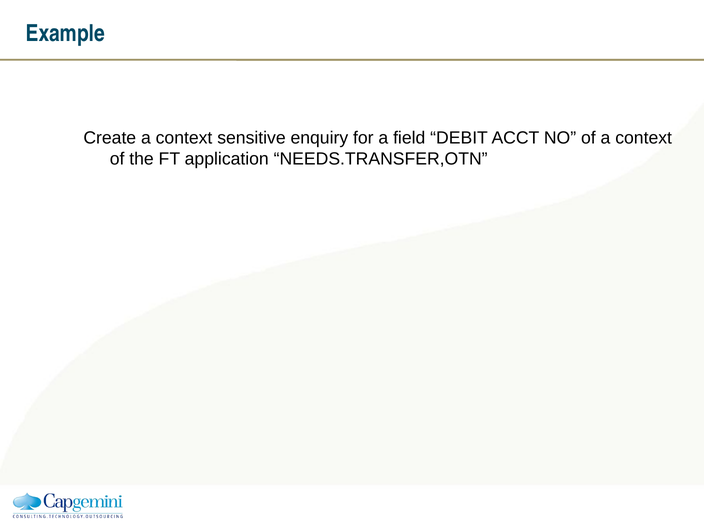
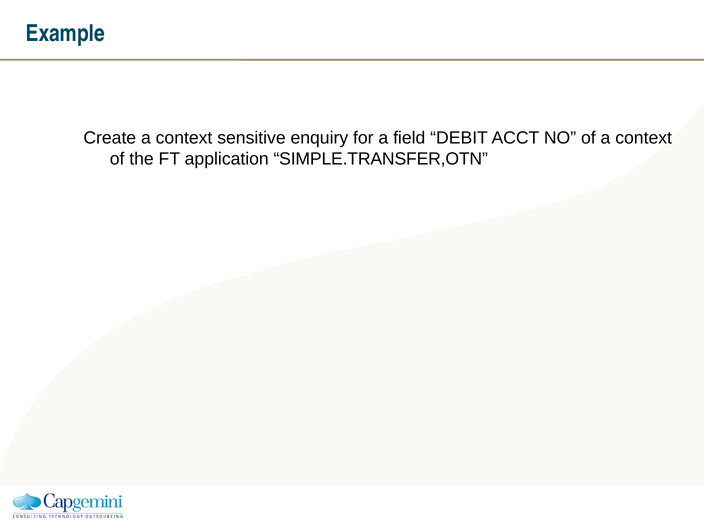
NEEDS.TRANSFER,OTN: NEEDS.TRANSFER,OTN -> SIMPLE.TRANSFER,OTN (381, 159)
